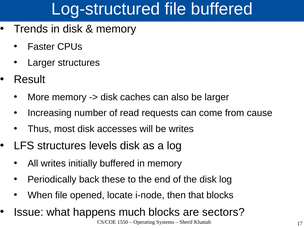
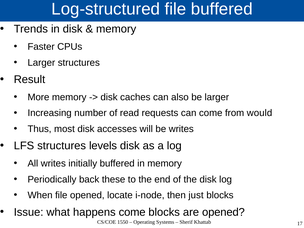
cause: cause -> would (260, 113)
that: that -> just (196, 195)
happens much: much -> come (132, 212)
are sectors: sectors -> opened (223, 212)
